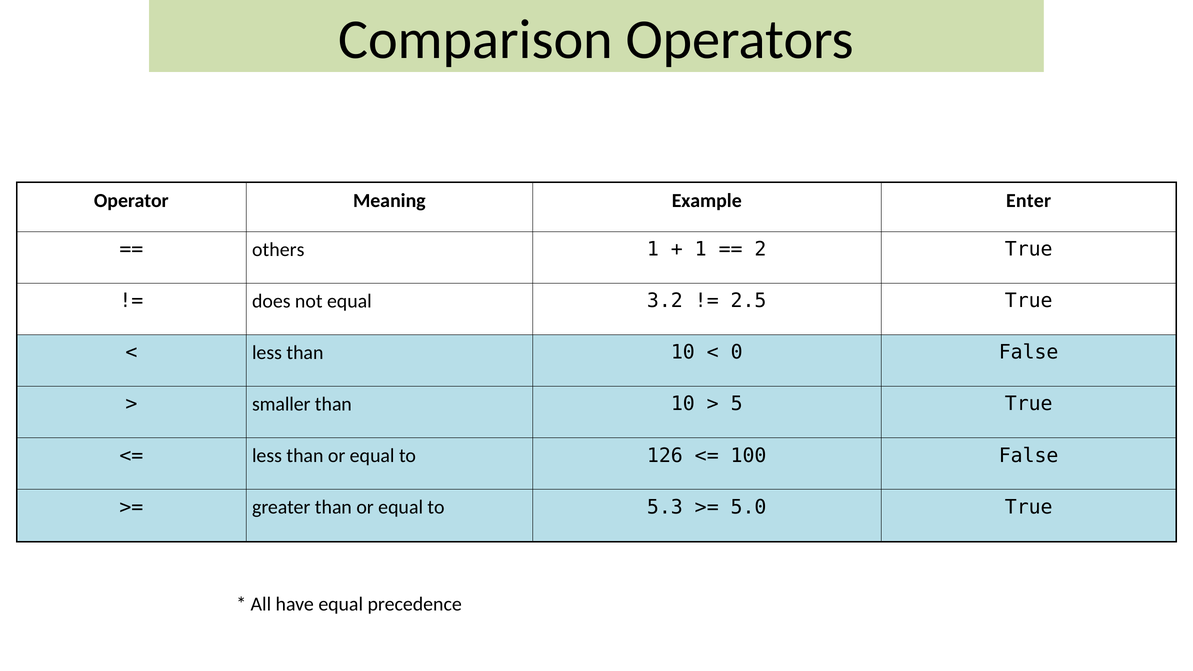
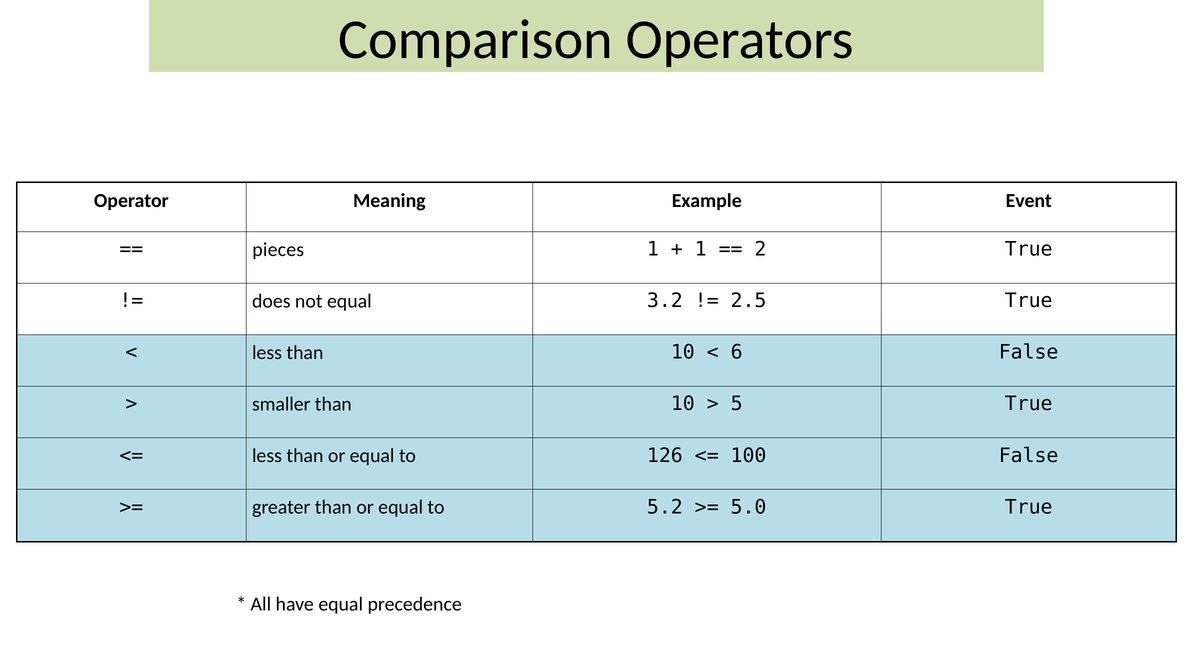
Enter: Enter -> Event (1029, 201)
others: others -> pieces (278, 250)
0: 0 -> 6 (737, 352)
5.3: 5.3 -> 5.2 (665, 507)
